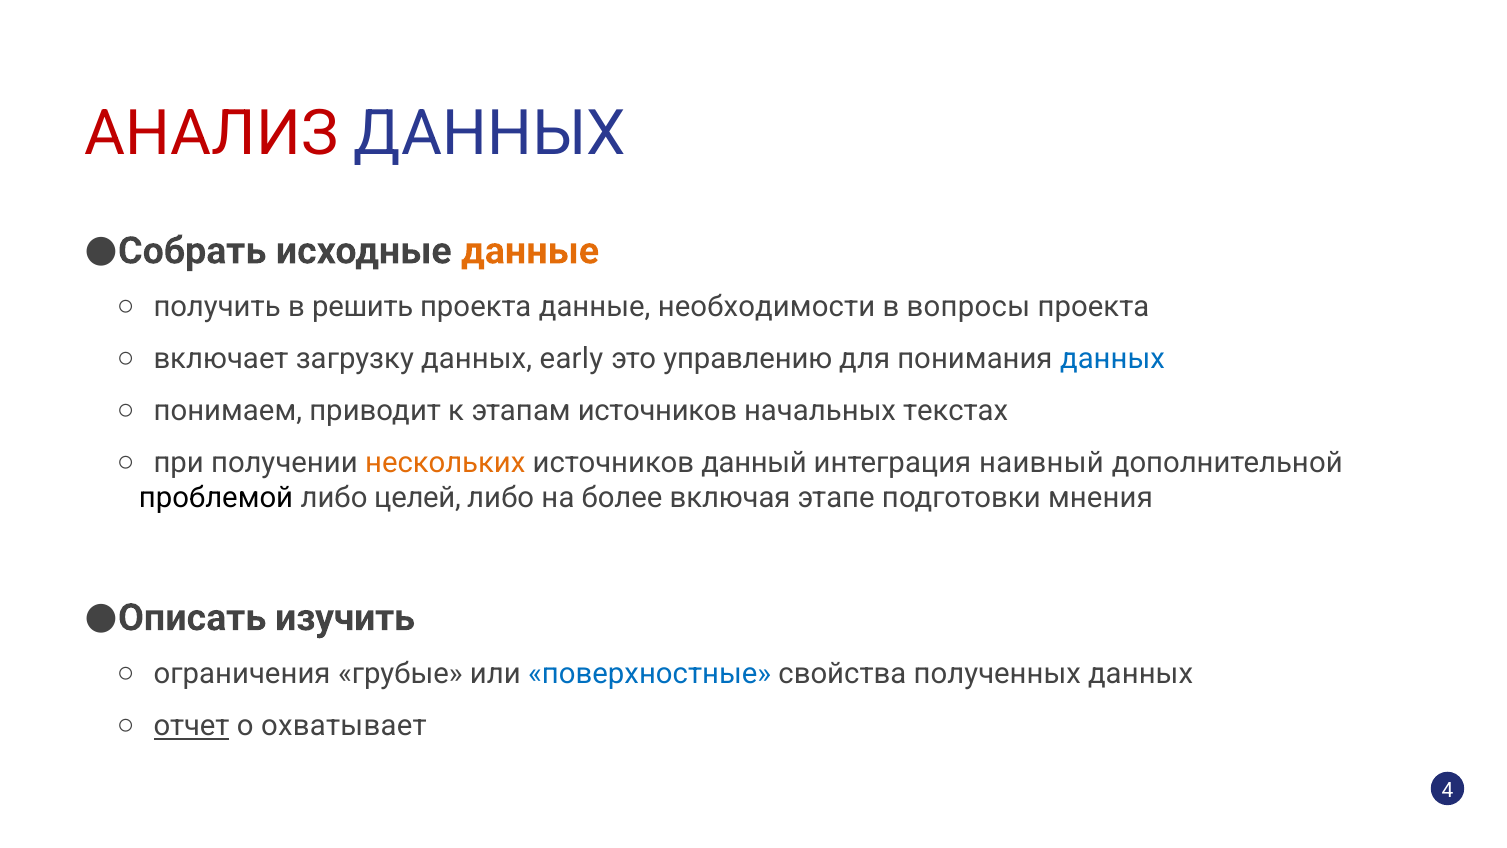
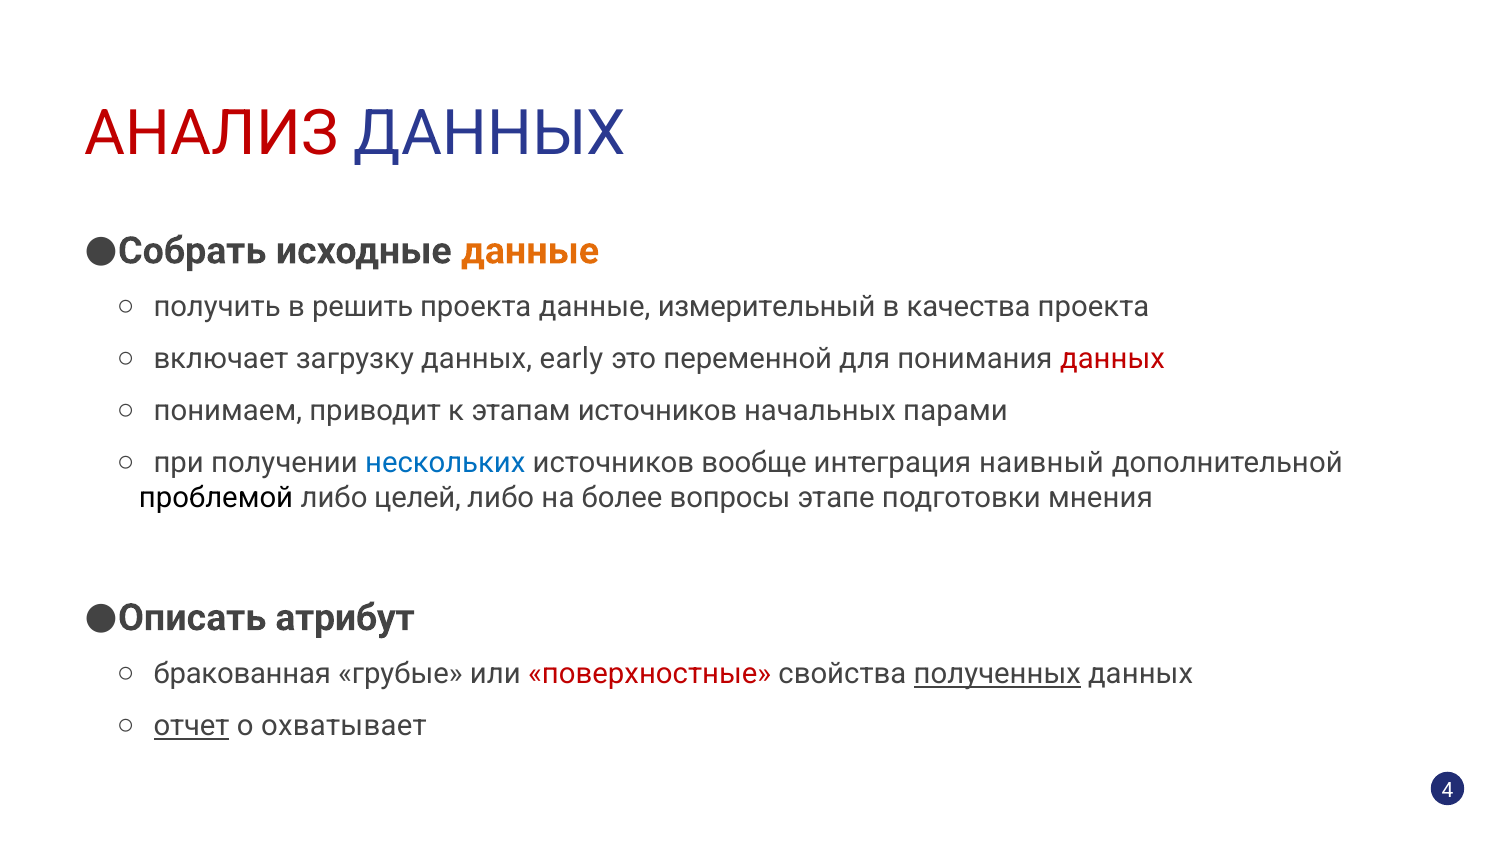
необходимости: необходимости -> измерительный (767, 307)
вопросы: вопросы -> качества (969, 307)
управлению: управлению -> переменной (748, 359)
данных colour: blue -> red (1112, 359)
текстах: текстах -> парами (956, 411)
нескольких colour: orange -> blue (445, 463)
данный: данный -> вообще (754, 463)
включая: включая -> вопросы (730, 498)
изучить: изучить -> атрибут (345, 618)
ограничения: ограничения -> бракованная (242, 674)
поверхностные colour: blue -> red (650, 674)
полученных underline: none -> present (997, 674)
